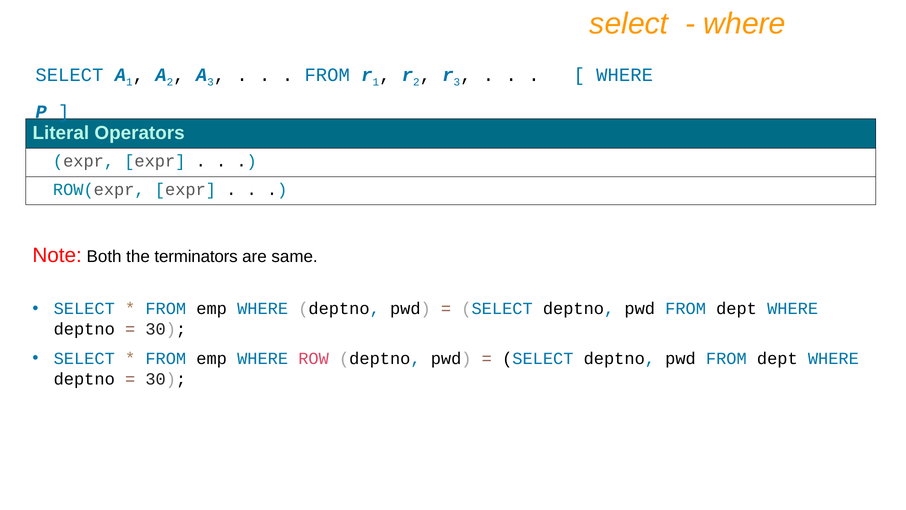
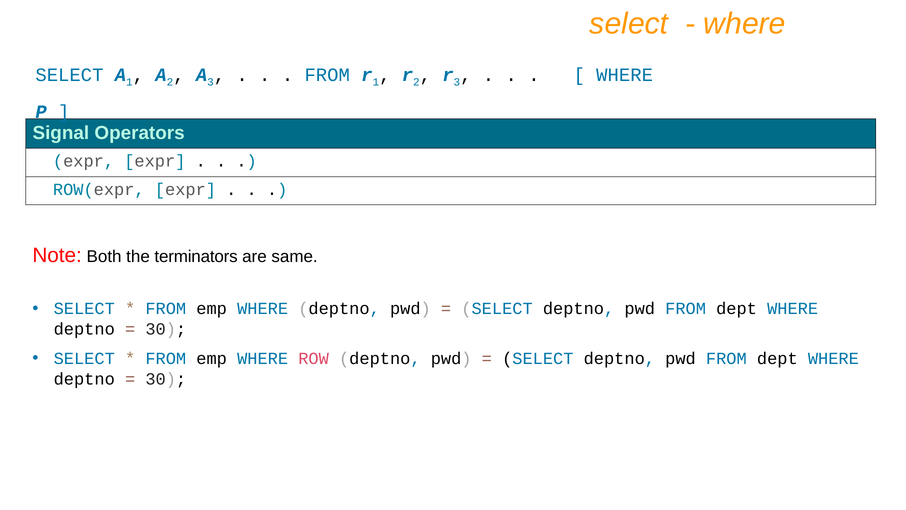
Literal: Literal -> Signal (61, 133)
